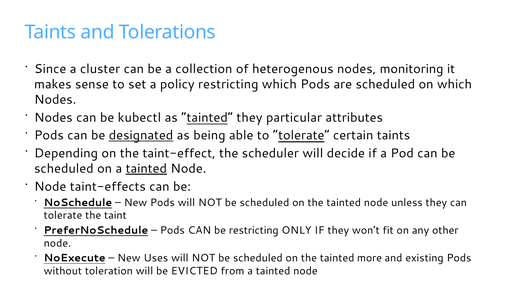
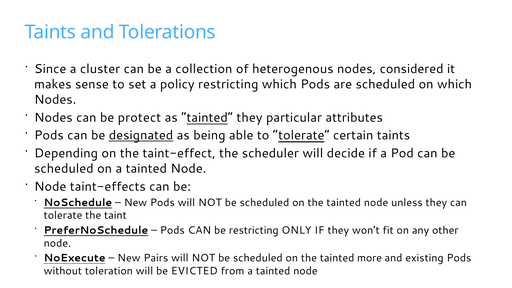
monitoring: monitoring -> considered (412, 69)
kubectl: kubectl -> protect (139, 117)
tainted underline: present -> none (146, 169)
Uses: Uses -> Pairs (156, 258)
